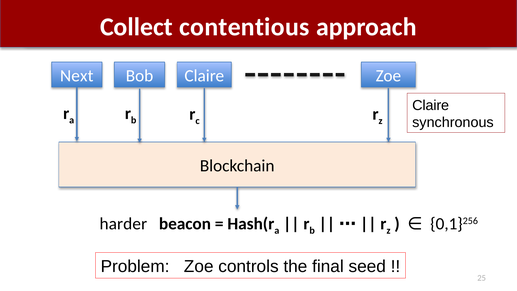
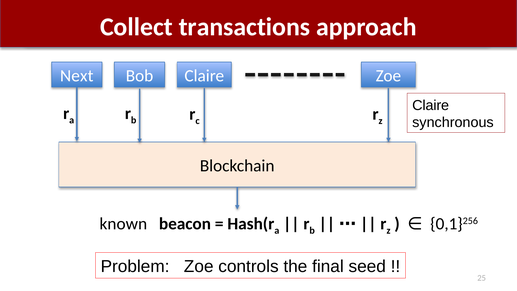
contentious: contentious -> transactions (244, 27)
harder: harder -> known (123, 224)
